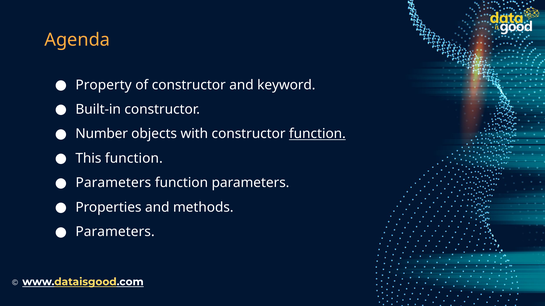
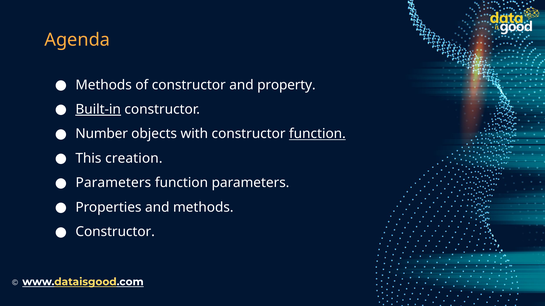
Property: Property -> Methods (104, 85)
keyword: keyword -> property (286, 85)
Built-in underline: none -> present (98, 110)
This function: function -> creation (134, 159)
Parameters: Parameters -> Constructor (115, 232)
